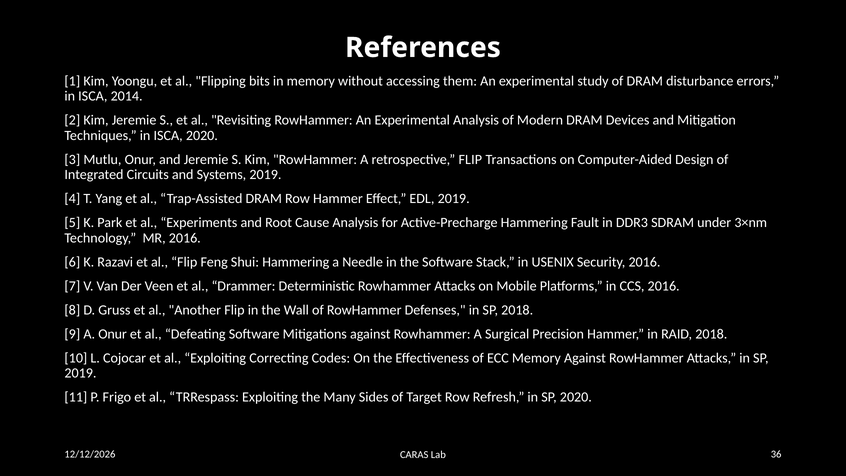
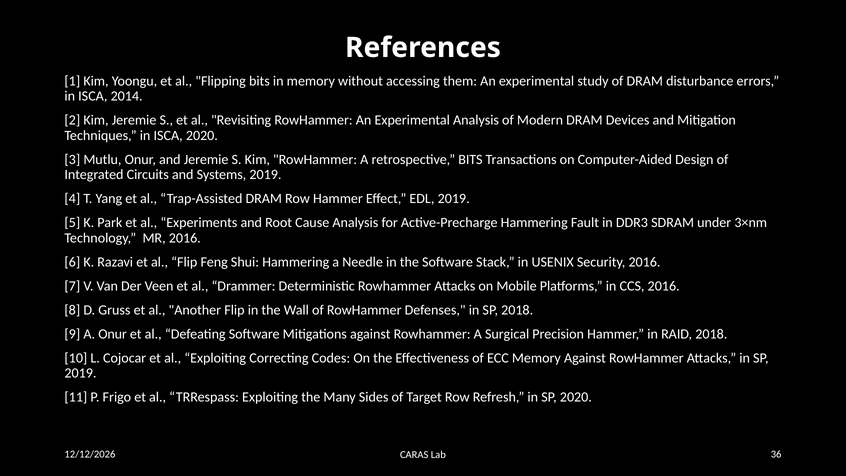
retrospective FLIP: FLIP -> BITS (470, 159)
